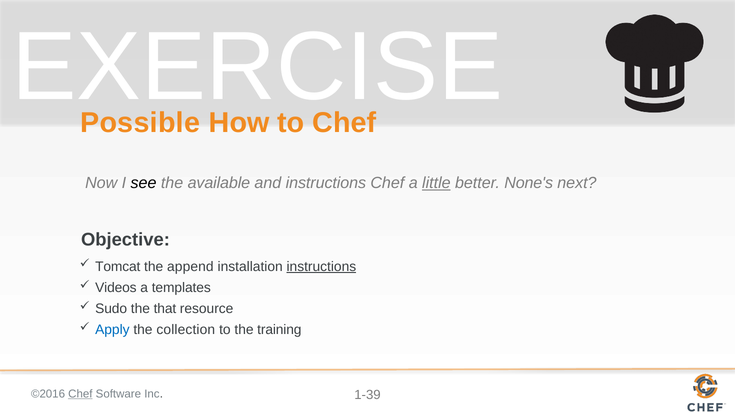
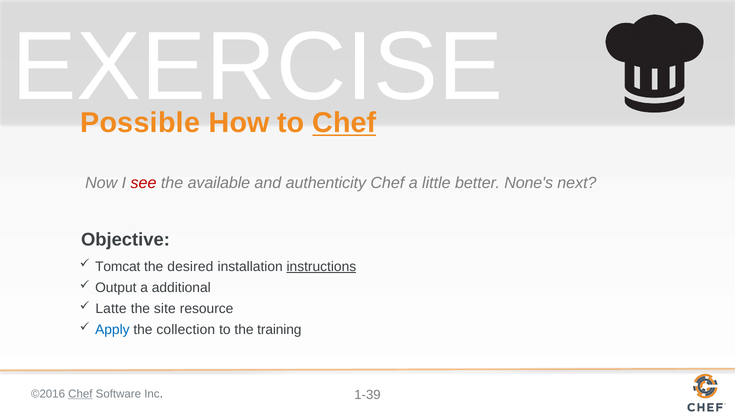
Chef underline: none -> present (344, 123)
see colour: black -> red (144, 183)
and instructions: instructions -> authenticity (326, 183)
little underline: present -> none (436, 183)
append: append -> desired (190, 267)
Videos: Videos -> Output (116, 288)
templates: templates -> additional (181, 288)
Sudo: Sudo -> Latte (111, 309)
that: that -> site (165, 309)
